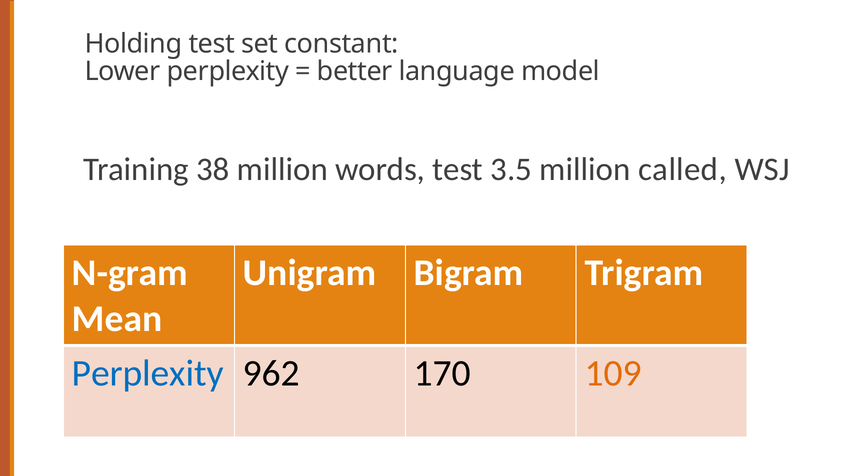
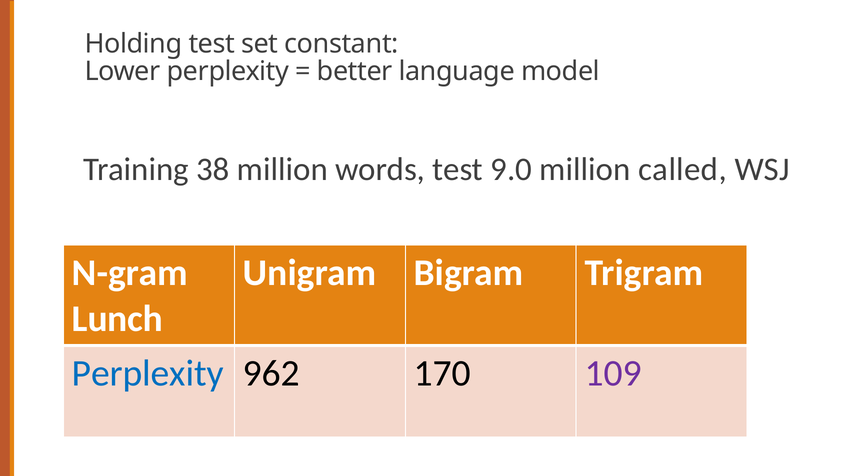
3.5: 3.5 -> 9.0 (511, 170)
Mean: Mean -> Lunch (117, 319)
109 colour: orange -> purple (613, 373)
